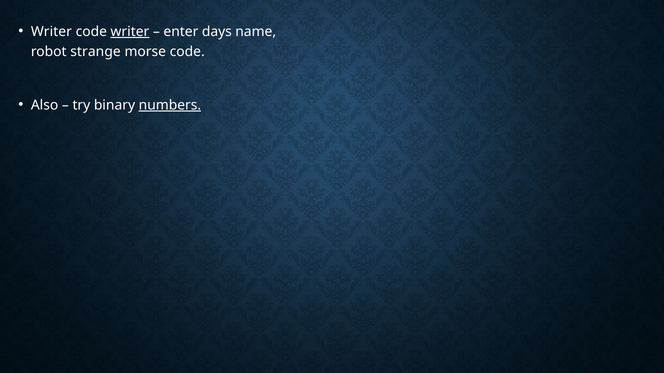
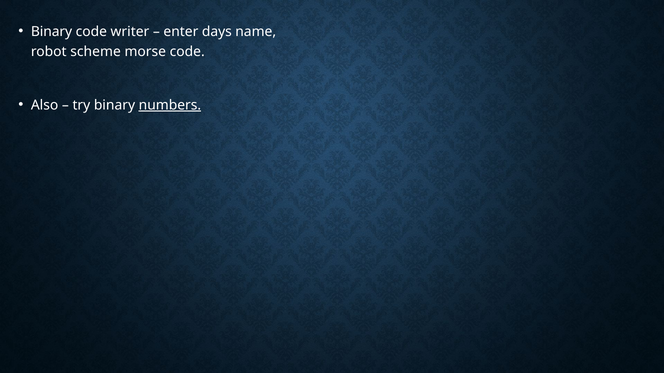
Writer: Writer -> Binary (52, 32)
writer underline: present -> none (130, 32)
strange: strange -> scheme (96, 52)
